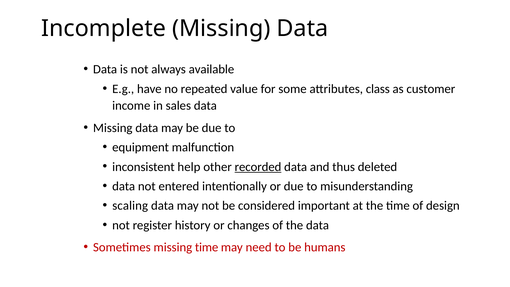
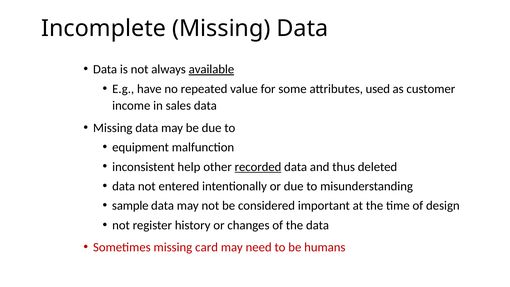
available underline: none -> present (211, 69)
class: class -> used (378, 89)
scaling: scaling -> sample (130, 206)
missing time: time -> card (207, 247)
